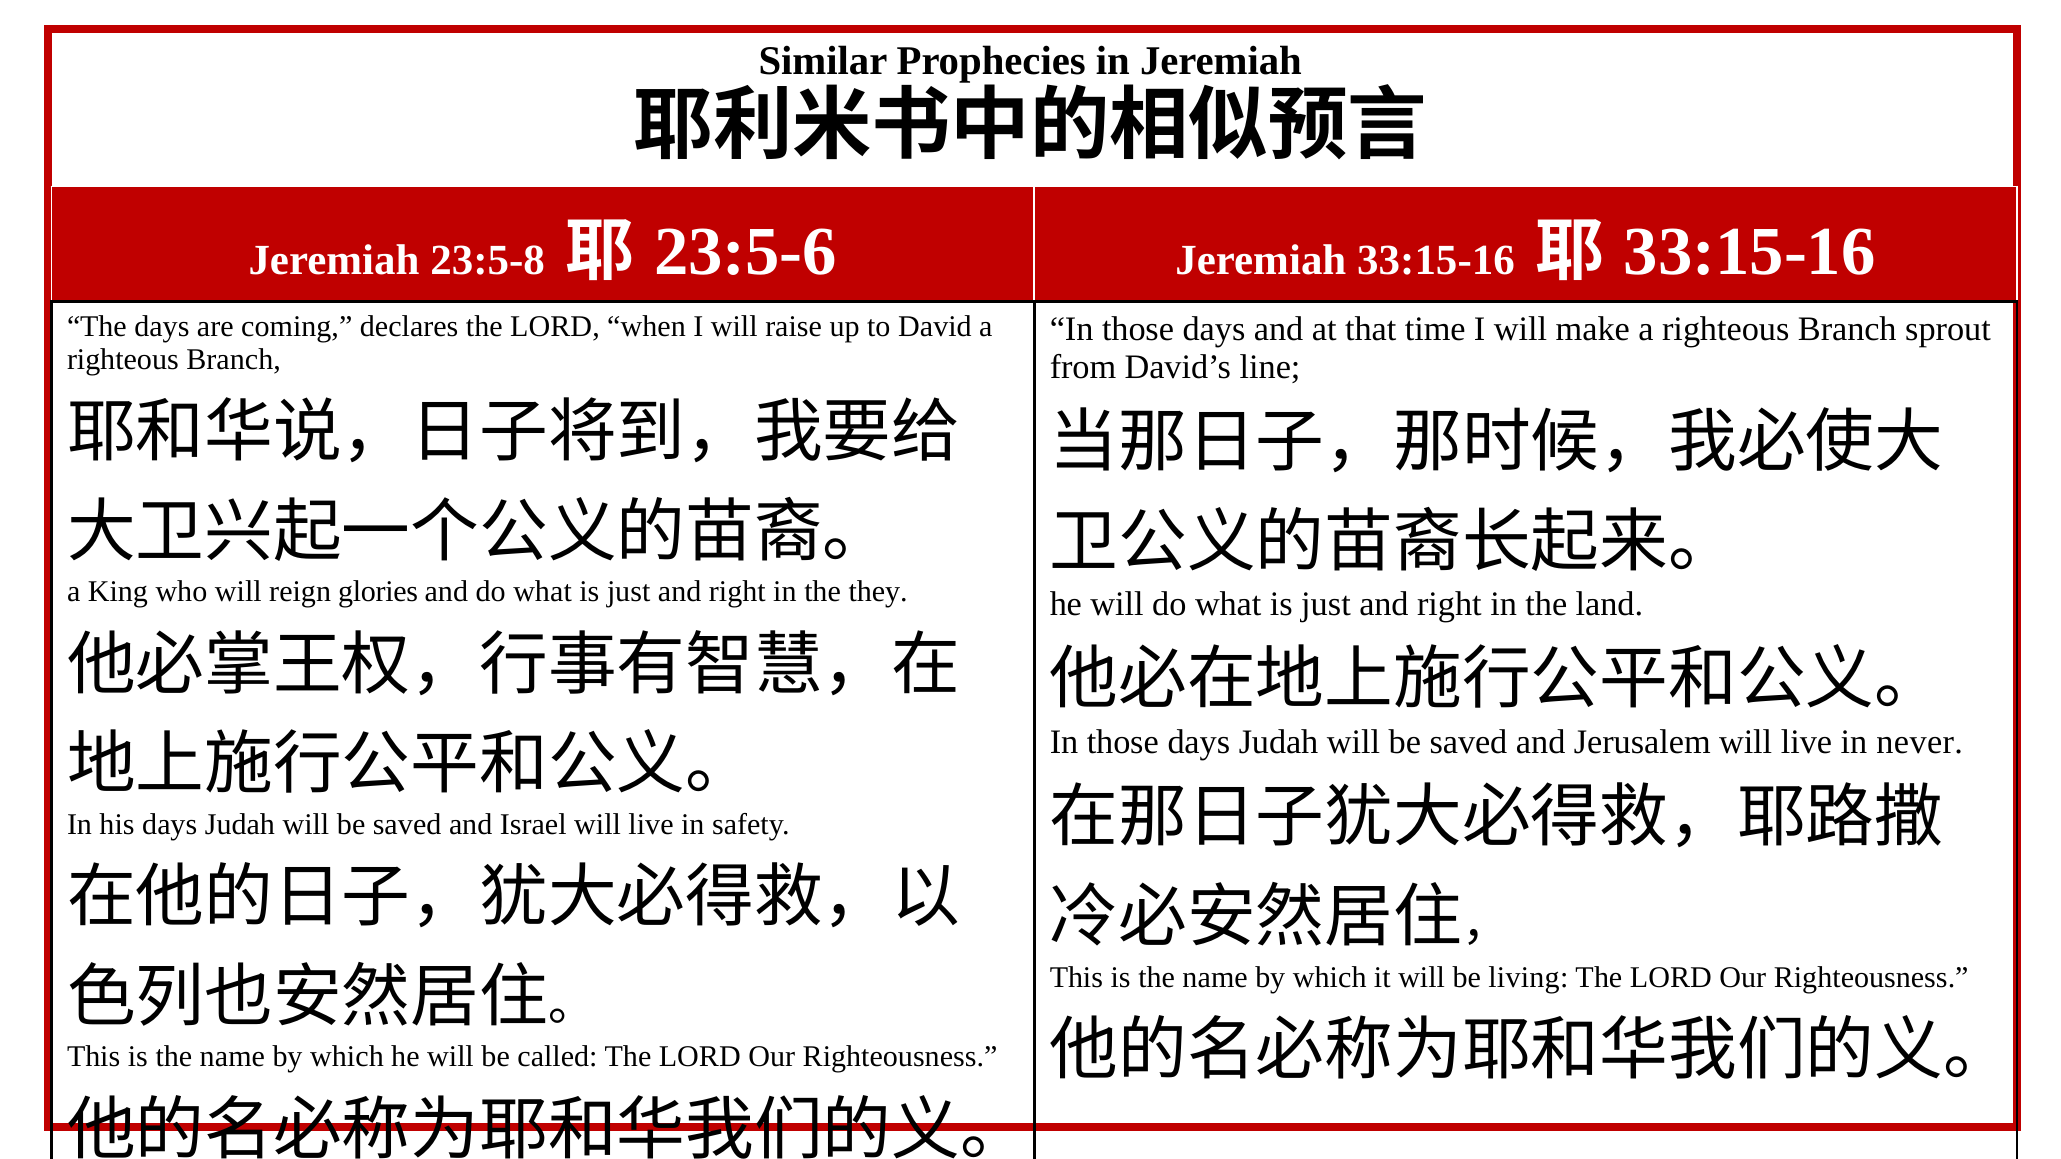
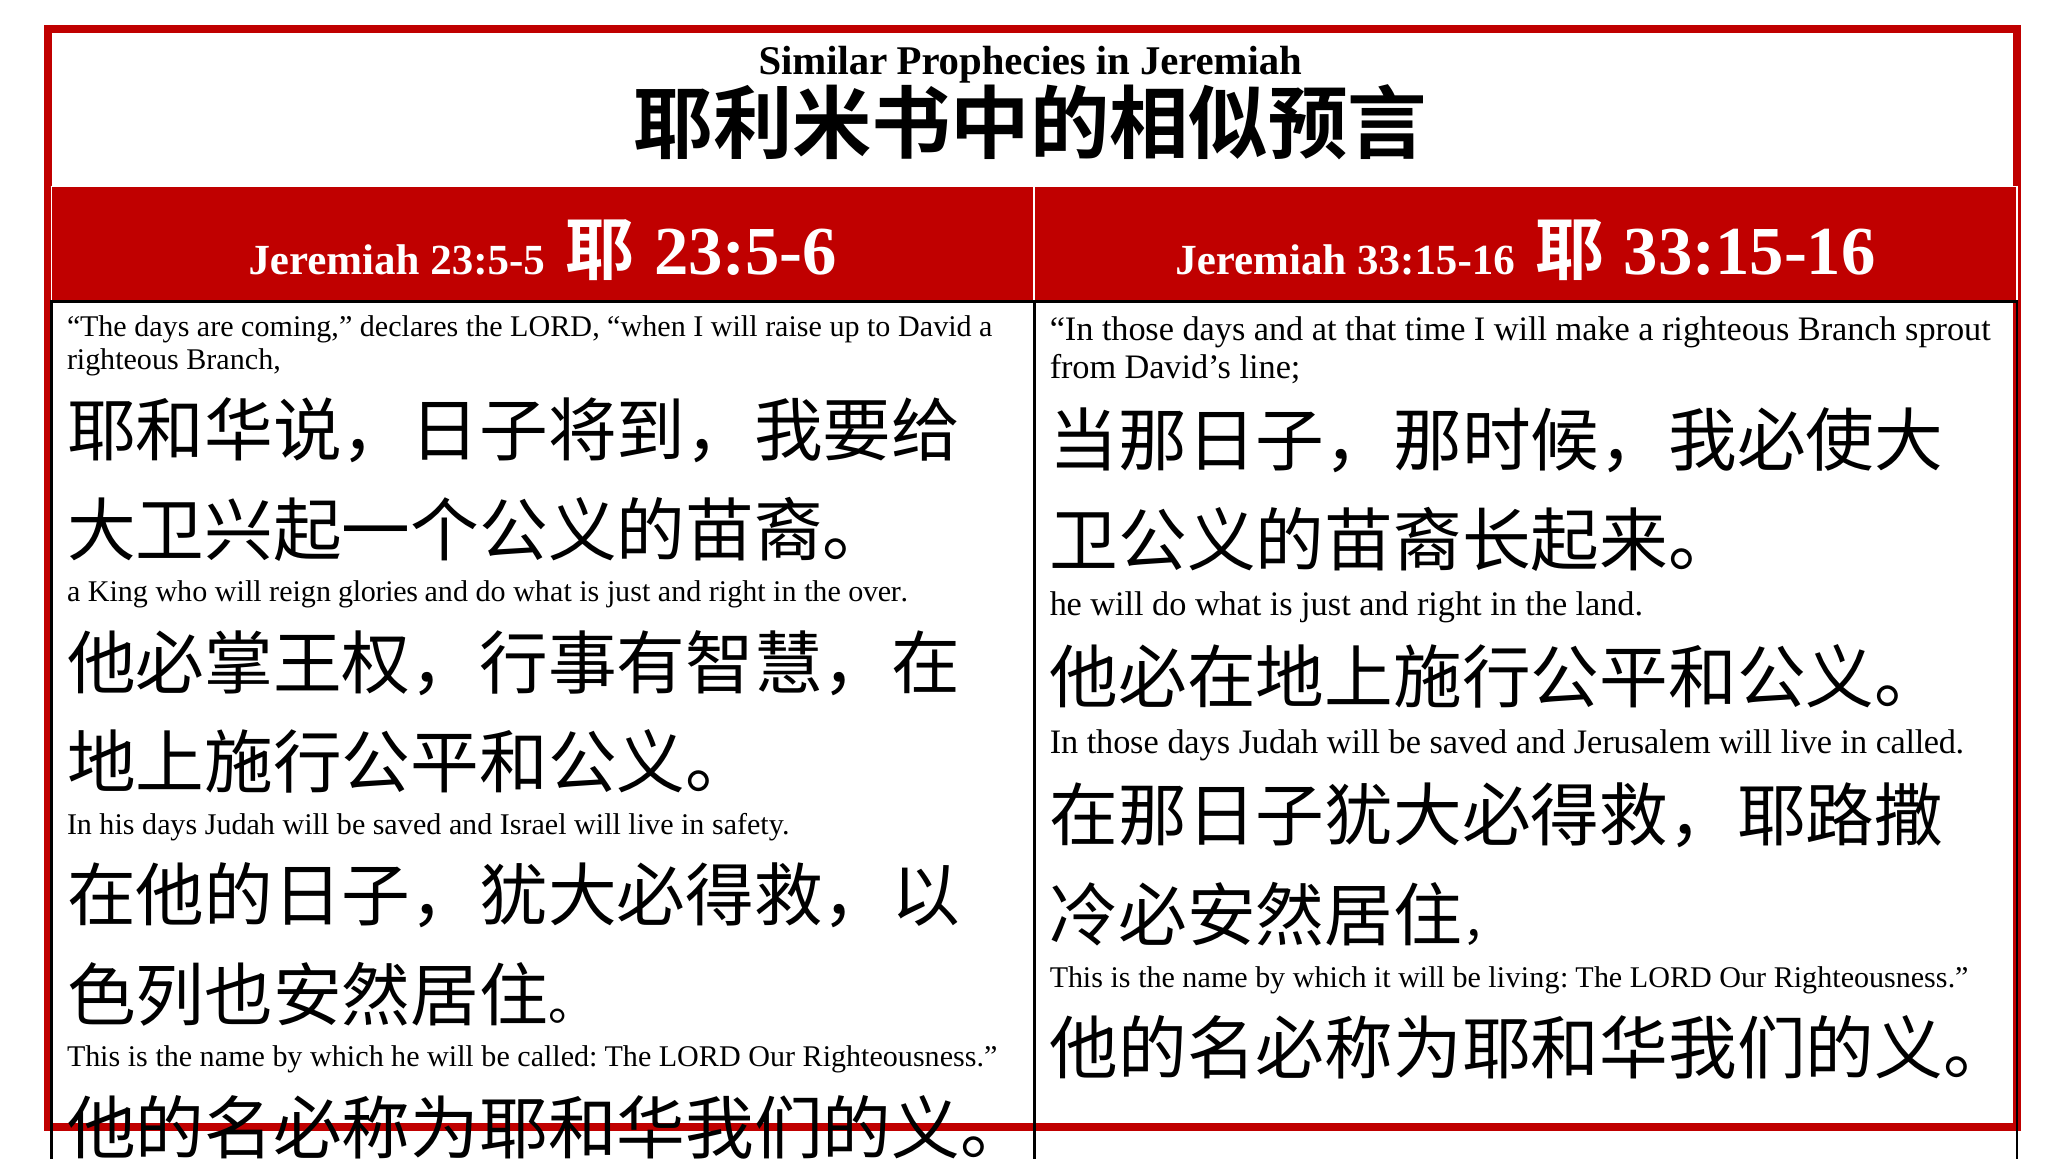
23:5-8: 23:5-8 -> 23:5-5 (488, 260)
they: they -> over (878, 592)
in never: never -> called (1920, 742)
